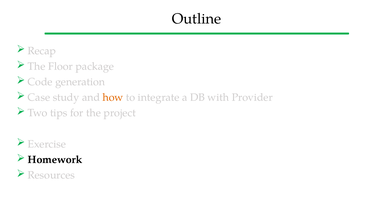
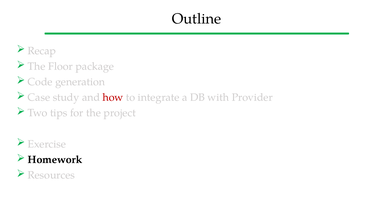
how colour: orange -> red (113, 98)
